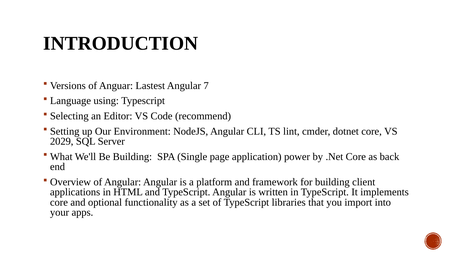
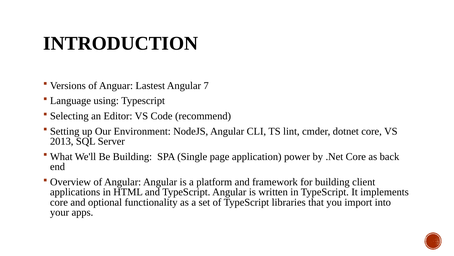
2029: 2029 -> 2013 (62, 141)
